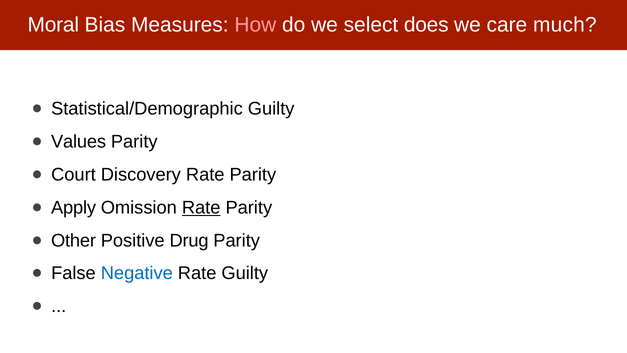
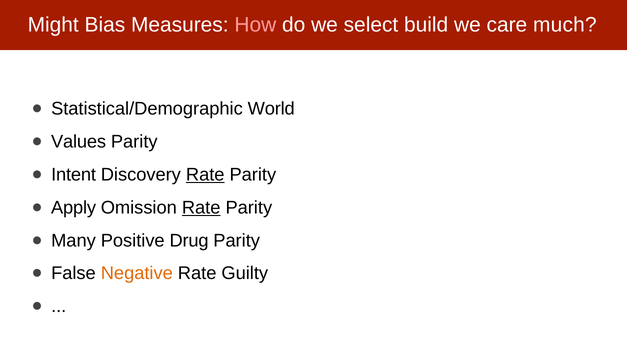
Moral: Moral -> Might (53, 25)
does: does -> build (426, 25)
Statistical/Demographic Guilty: Guilty -> World (271, 109)
Court: Court -> Intent (74, 174)
Rate underline: none -> present (205, 174)
Other: Other -> Many (73, 240)
Negative colour: blue -> orange (137, 273)
